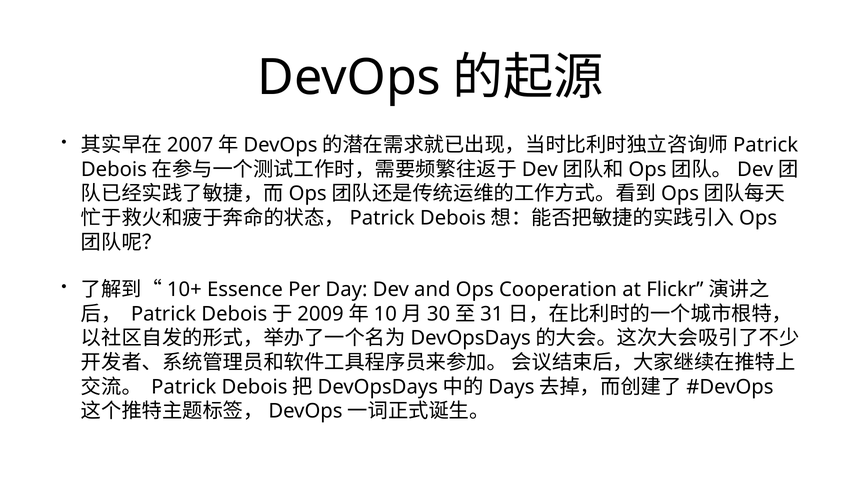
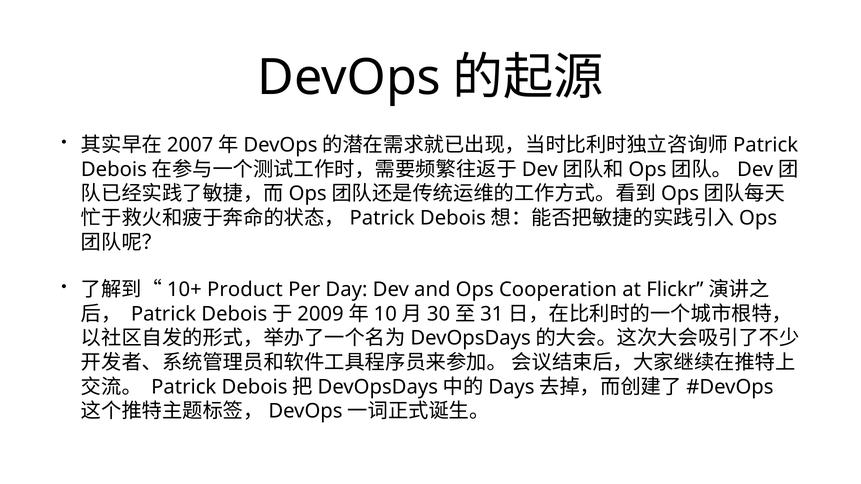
Essence: Essence -> Product (245, 290)
